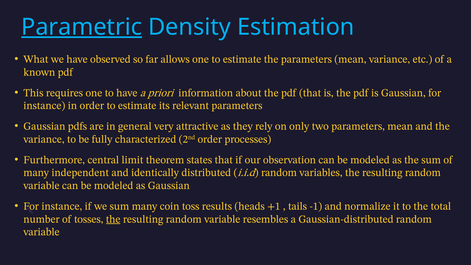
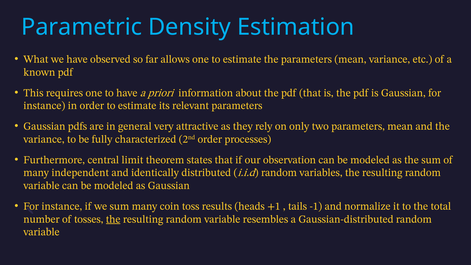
Parametric underline: present -> none (82, 27)
